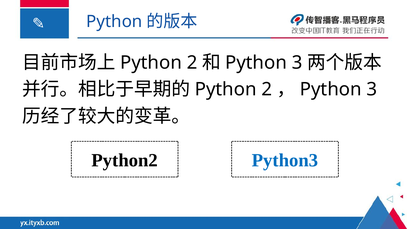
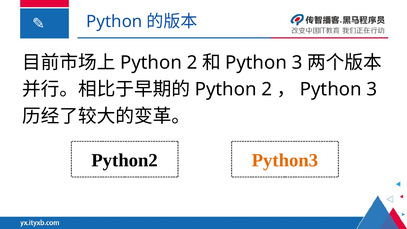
Python3 colour: blue -> orange (285, 160)
